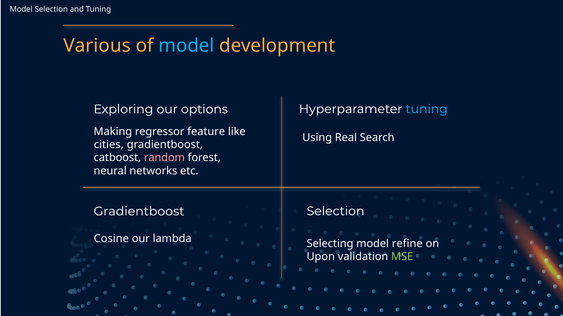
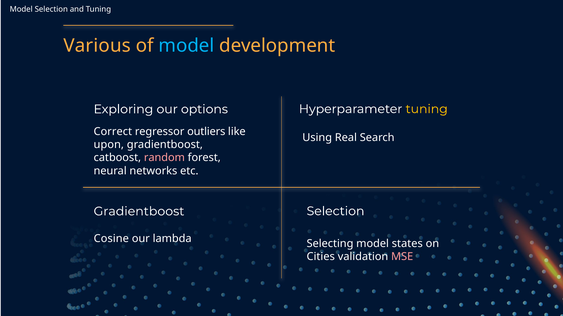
tuning colour: light blue -> yellow (427, 109)
Making: Making -> Correct (113, 132)
feature: feature -> outliers (206, 132)
cities: cities -> upon (109, 145)
refine: refine -> states (407, 244)
Upon: Upon -> Cities (321, 257)
MSE colour: light green -> pink (402, 257)
